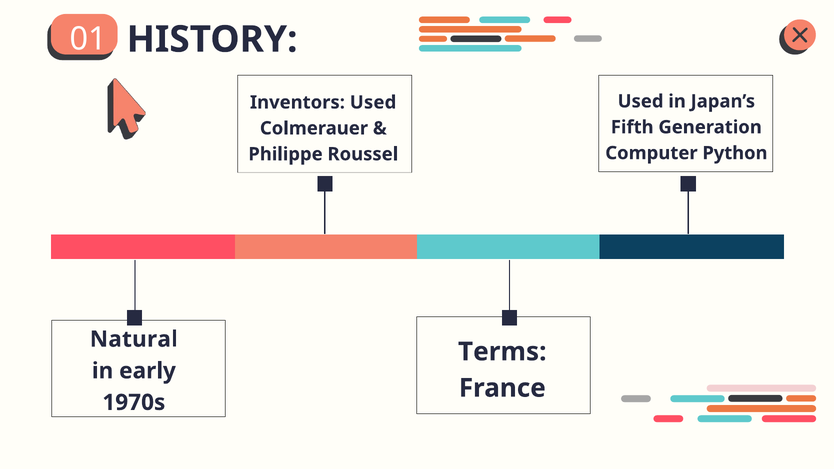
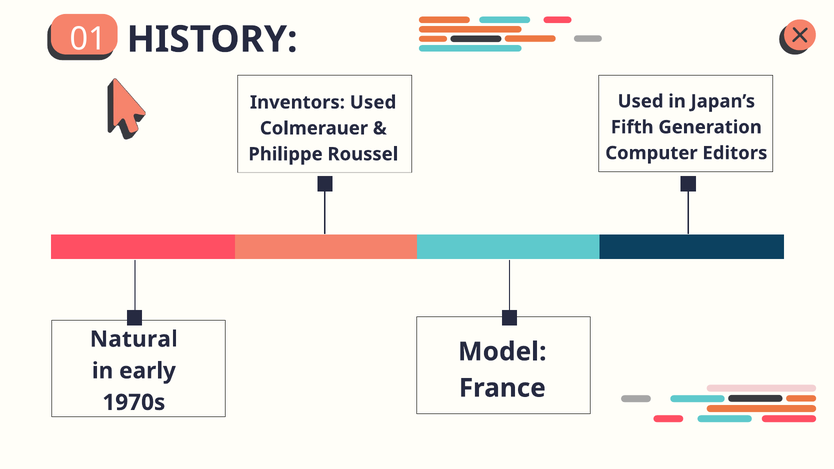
Python: Python -> Editors (735, 153)
Terms: Terms -> Model (502, 352)
